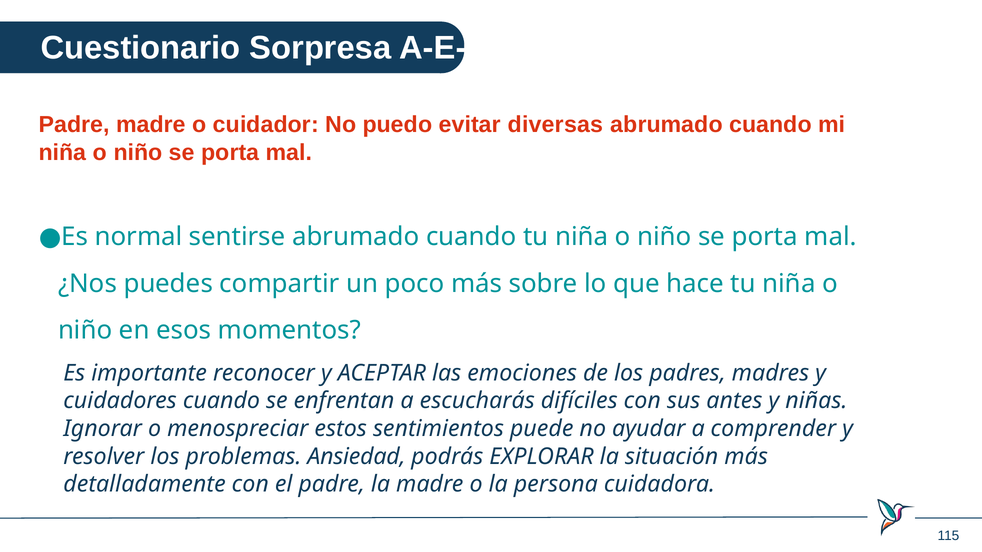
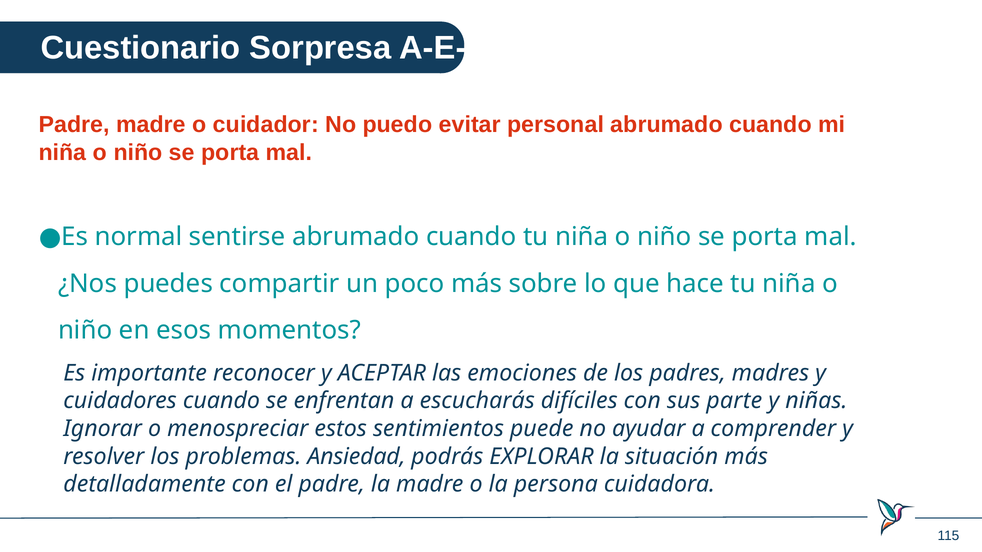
diversas: diversas -> personal (556, 125)
antes: antes -> parte (734, 401)
